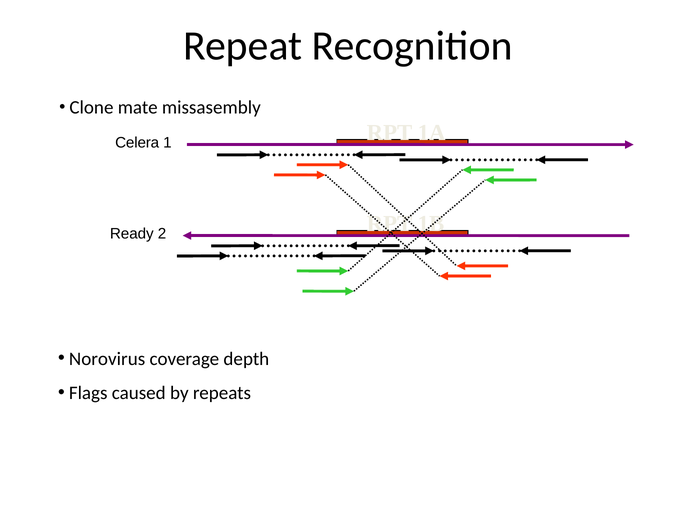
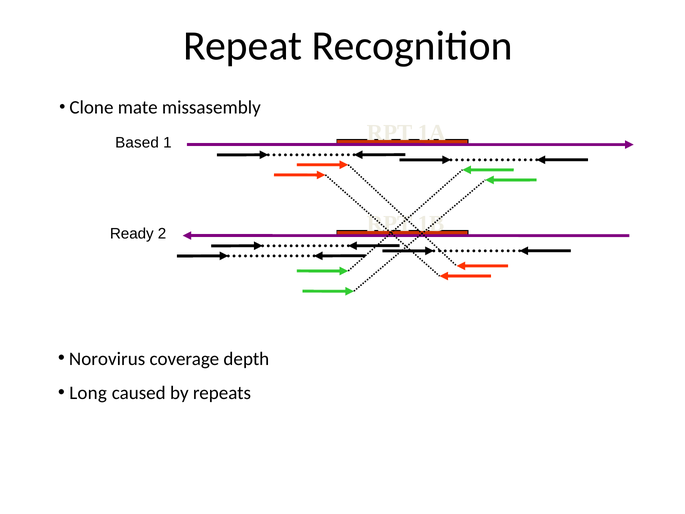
Celera: Celera -> Based (137, 143)
Flags: Flags -> Long (88, 393)
